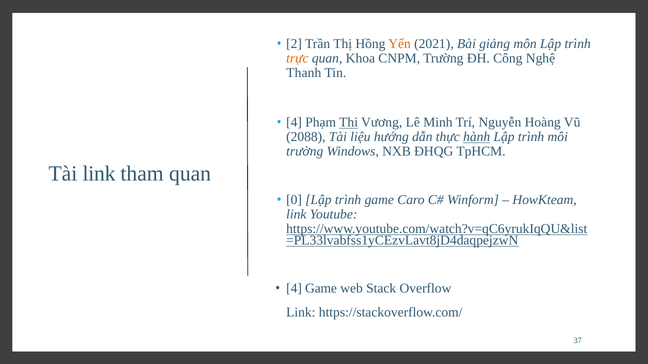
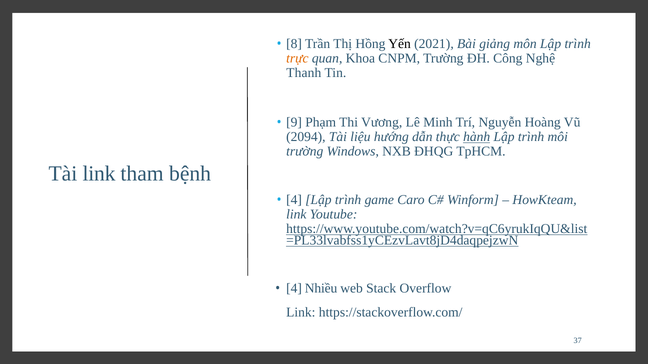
2: 2 -> 8 (294, 44)
Yến colour: orange -> black (400, 44)
4: 4 -> 9 (294, 123)
Thi underline: present -> none (349, 123)
2088: 2088 -> 2094 (306, 137)
tham quan: quan -> bệnh (190, 174)
0: 0 -> 4 (294, 200)
4 Game: Game -> Nhiều (321, 289)
